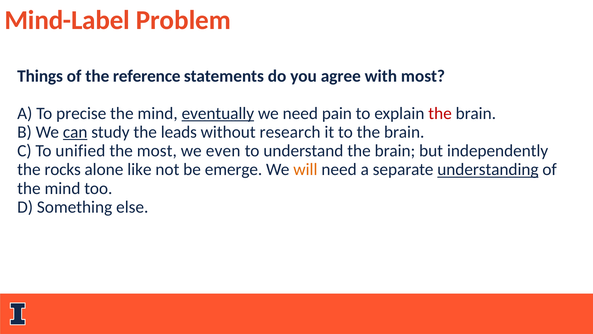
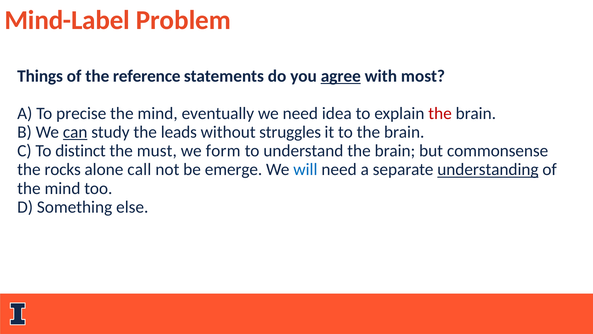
agree underline: none -> present (341, 76)
eventually underline: present -> none (218, 113)
pain: pain -> idea (337, 113)
research: research -> struggles (290, 132)
unified: unified -> distinct (81, 151)
the most: most -> must (157, 151)
even: even -> form (223, 151)
independently: independently -> commonsense (498, 151)
like: like -> call (139, 169)
will colour: orange -> blue (305, 169)
